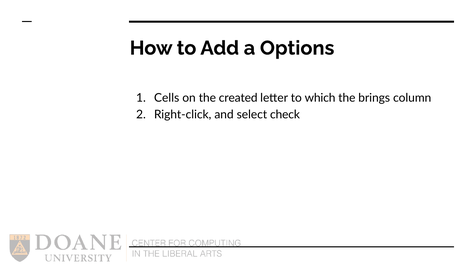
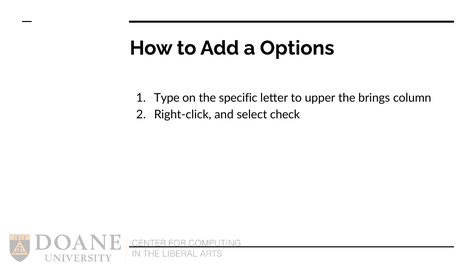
Cells: Cells -> Type (167, 98)
created: created -> specific (238, 98)
which: which -> upper (320, 98)
